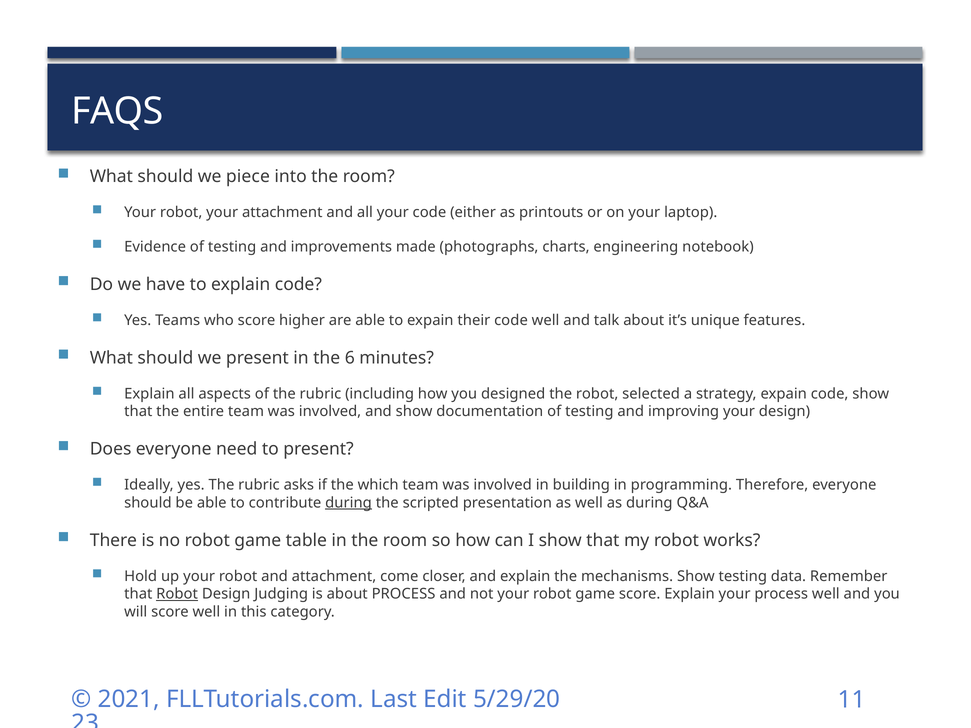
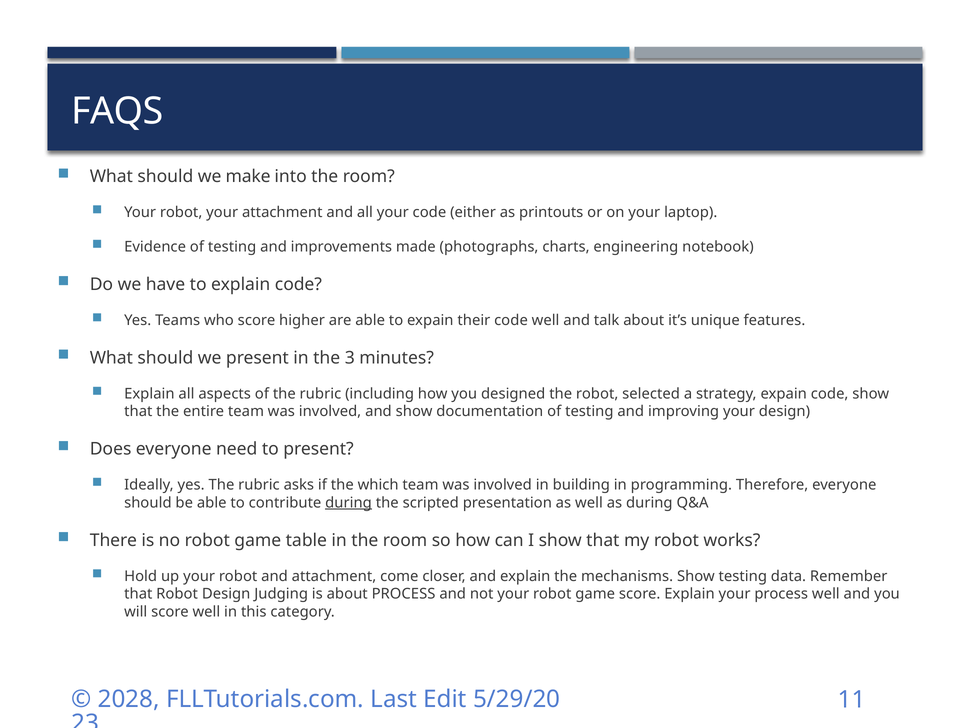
piece: piece -> make (248, 176)
6: 6 -> 3 (350, 358)
Robot underline: present -> none (177, 594)
2021: 2021 -> 2028 (129, 699)
